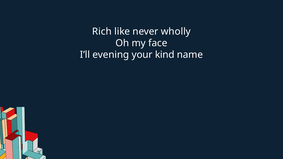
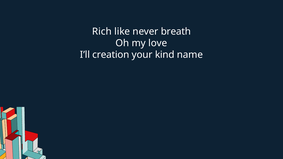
wholly: wholly -> breath (176, 31)
face: face -> love (158, 43)
evening: evening -> creation (111, 55)
